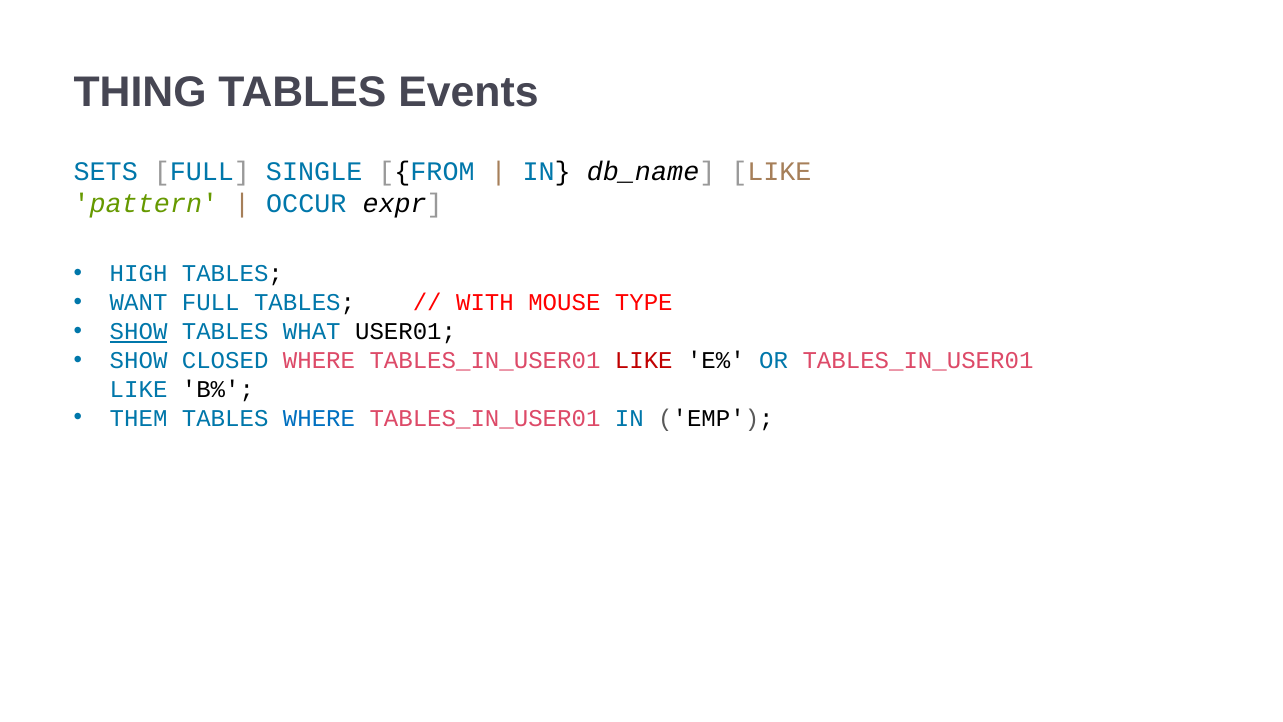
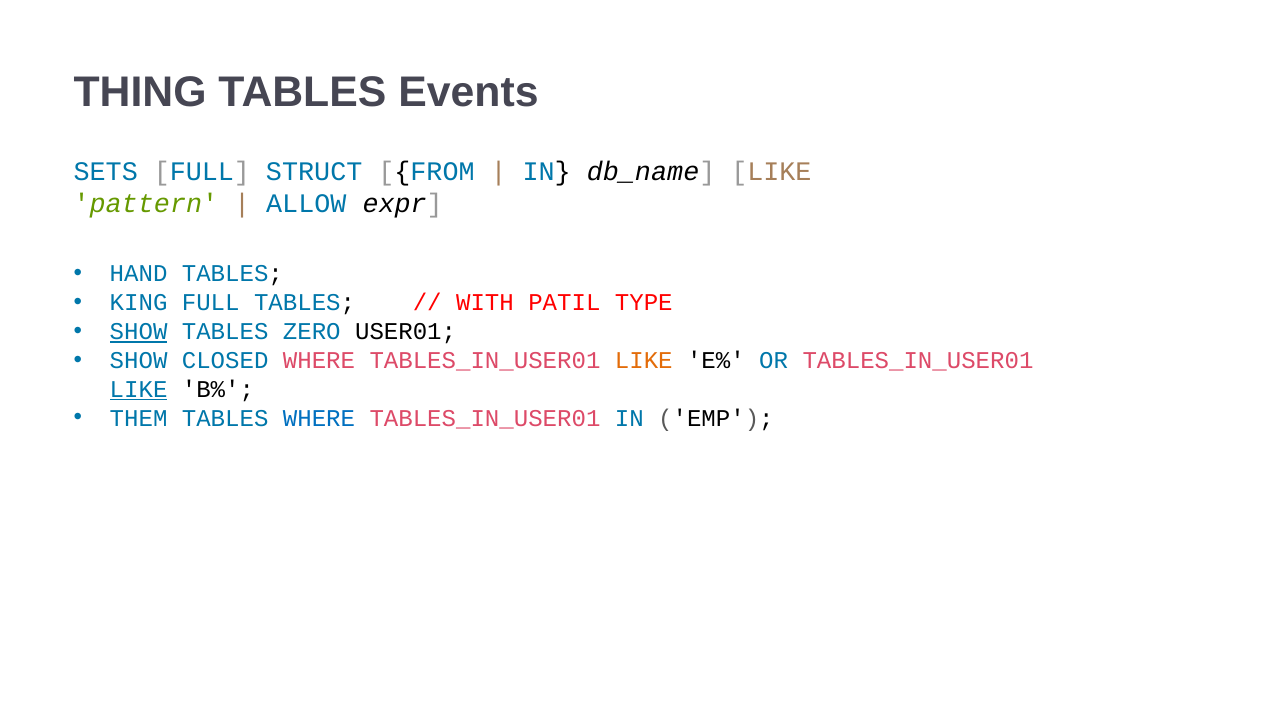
SINGLE: SINGLE -> STRUCT (314, 171)
OCCUR: OCCUR -> ALLOW (306, 203)
HIGH: HIGH -> HAND (139, 274)
WANT: WANT -> KING (139, 302)
MOUSE: MOUSE -> PATIL (564, 302)
WHAT: WHAT -> ZERO (312, 331)
LIKE colour: red -> orange (644, 360)
LIKE underline: none -> present (139, 389)
